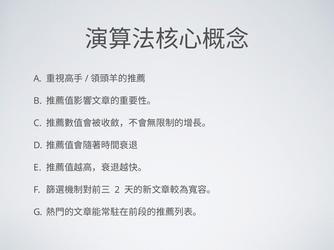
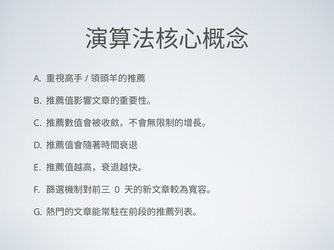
2: 2 -> 0 (117, 190)
